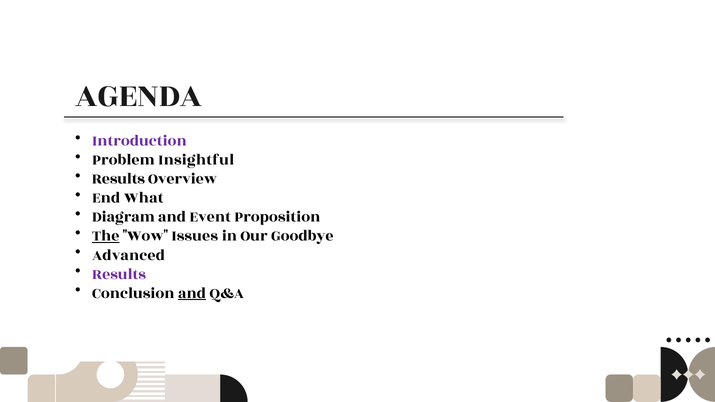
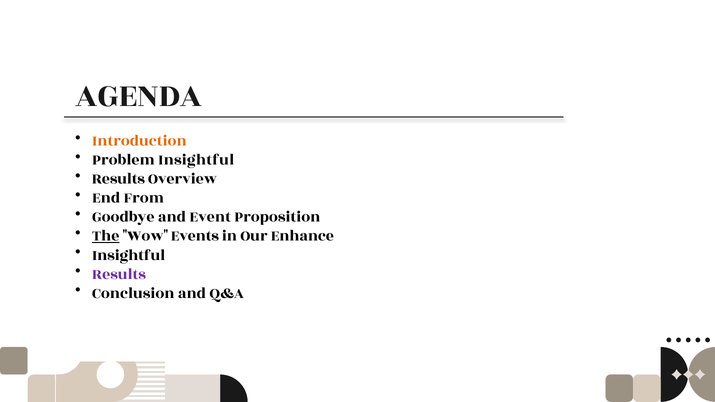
Introduction colour: purple -> orange (139, 141)
What: What -> From (144, 198)
Diagram: Diagram -> Goodbye (123, 217)
Issues: Issues -> Events (195, 236)
Goodbye: Goodbye -> Enhance (302, 236)
Advanced: Advanced -> Insightful (129, 255)
and underline: present -> none (192, 293)
